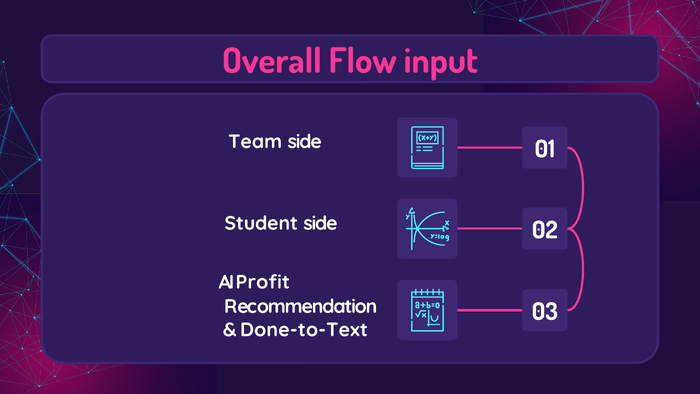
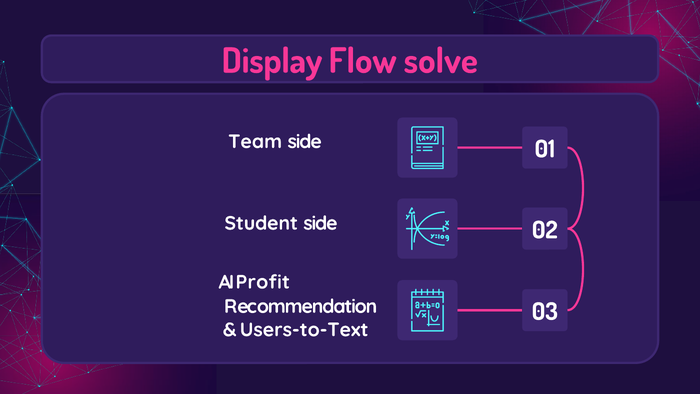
Overall: Overall -> Display (272, 61)
input: input -> solve (441, 61)
Done-to-Text: Done-to-Text -> Users-to-Text (304, 330)
